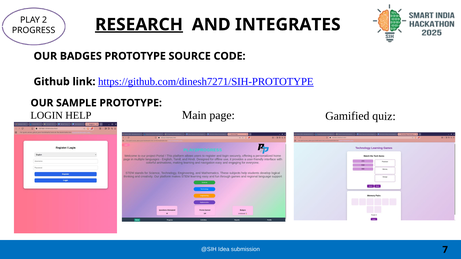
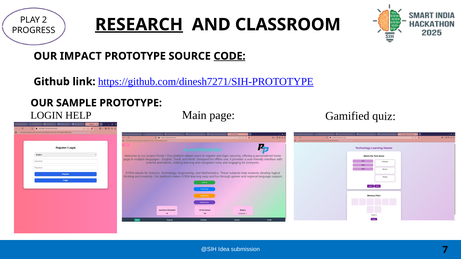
INTEGRATES: INTEGRATES -> CLASSROOM (288, 25)
BADGES: BADGES -> IMPACT (81, 56)
CODE underline: none -> present (230, 56)
